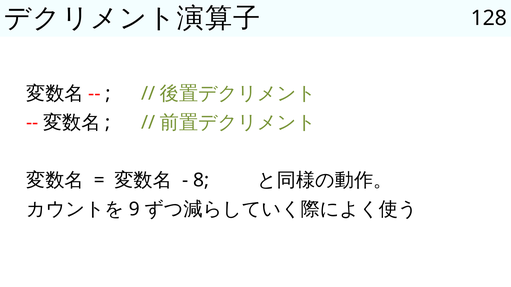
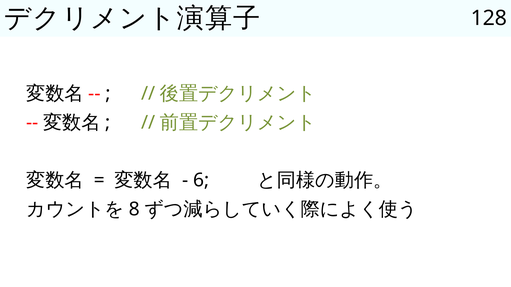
8: 8 -> 6 (201, 181)
9: 9 -> 8 (134, 210)
